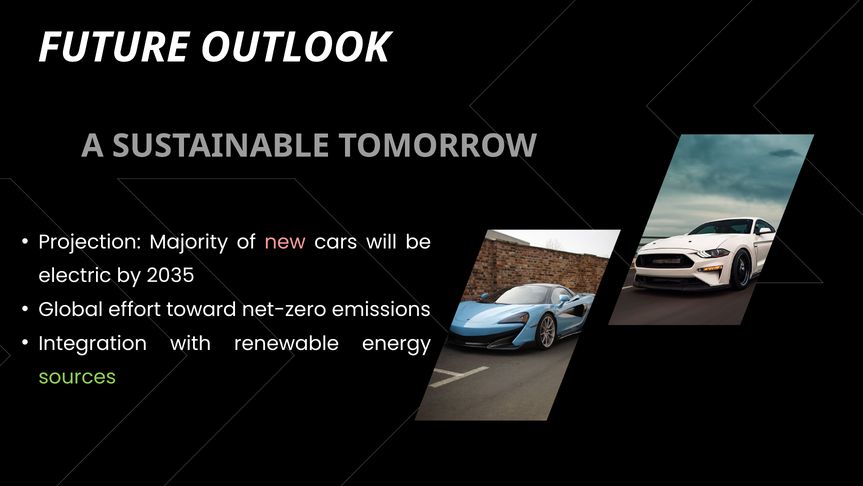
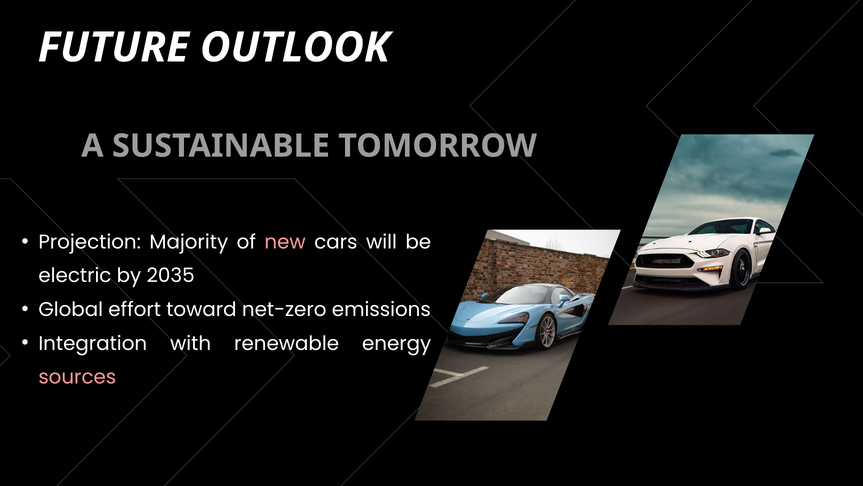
sources colour: light green -> pink (77, 377)
